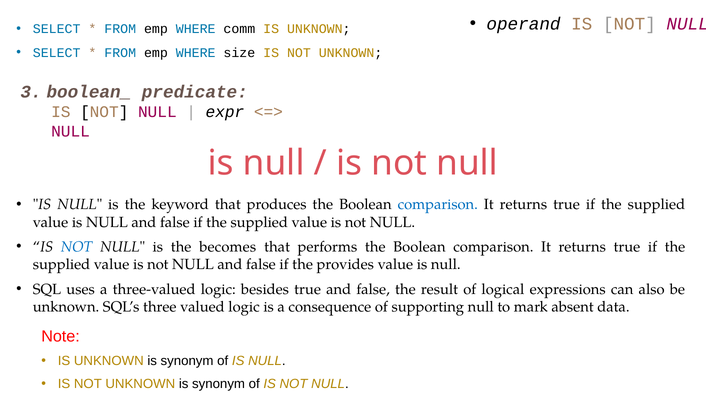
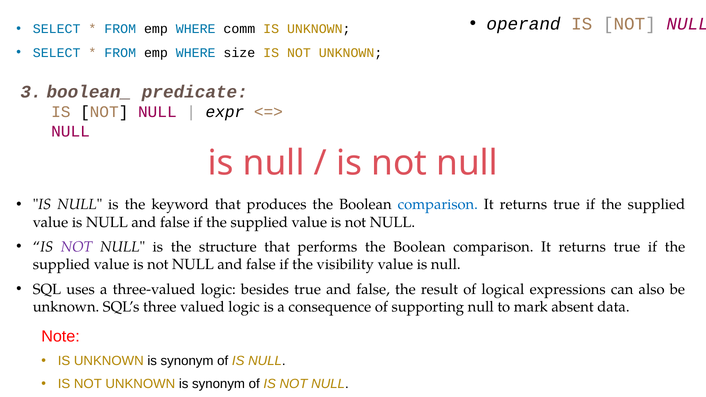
NOT colour: blue -> purple (77, 247)
becomes: becomes -> structure (228, 247)
provides: provides -> visibility (345, 265)
